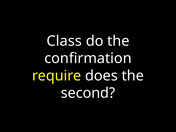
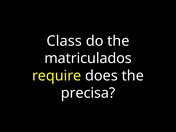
confirmation: confirmation -> matriculados (88, 58)
second: second -> precisa (88, 93)
